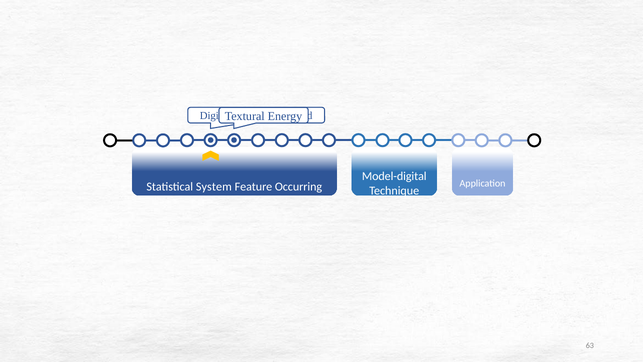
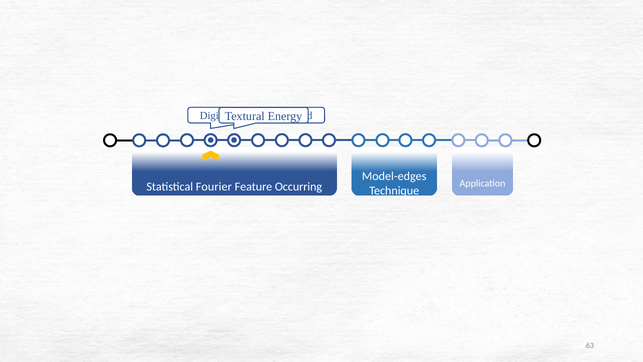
Model-digital: Model-digital -> Model-edges (394, 176)
System: System -> Fourier (214, 187)
